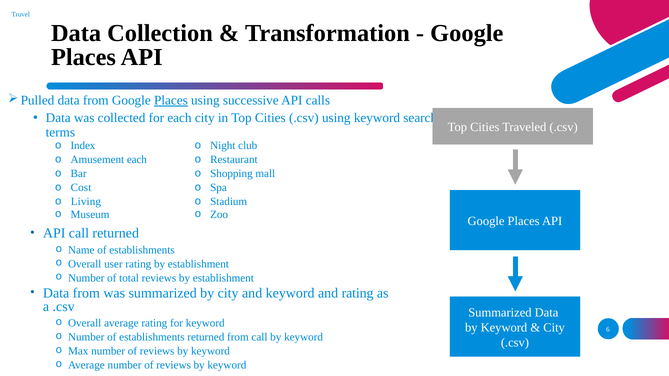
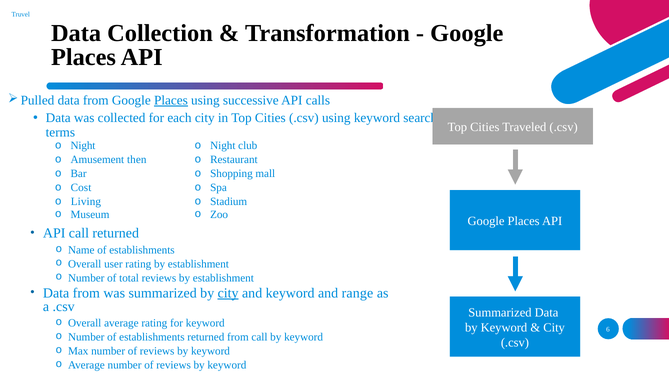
Index: Index -> Night (83, 146)
Amusement each: each -> then (137, 160)
city underline: none -> present (228, 293)
and rating: rating -> range (357, 293)
